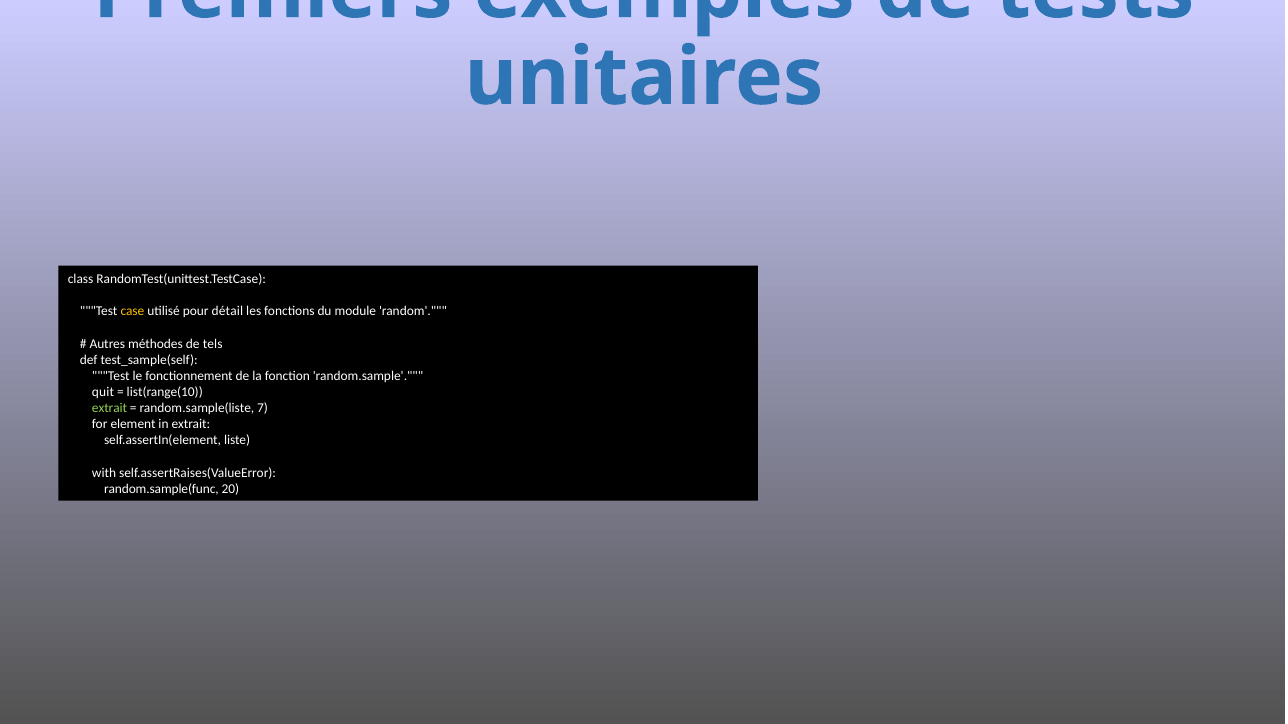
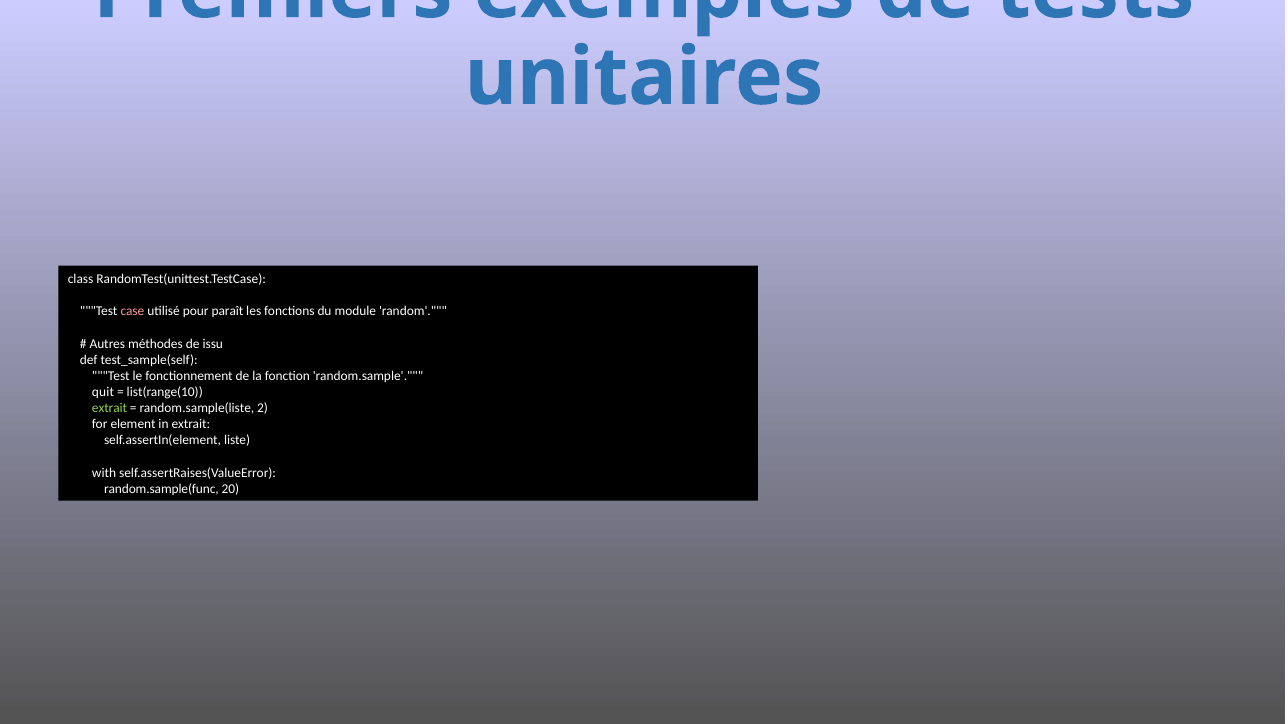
case colour: yellow -> pink (132, 312)
détail: détail -> paraît (228, 312)
tels: tels -> issu (213, 344)
7: 7 -> 2 (263, 409)
